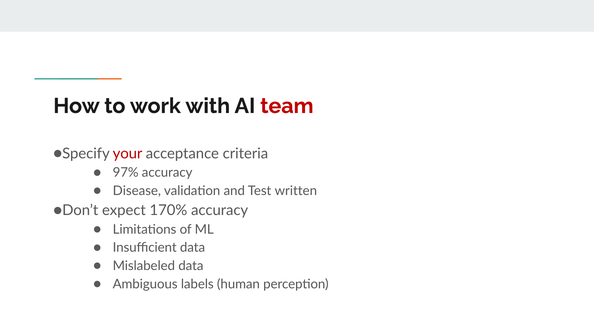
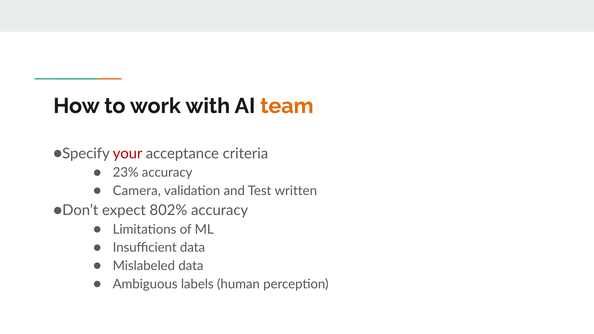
team colour: red -> orange (287, 106)
97%: 97% -> 23% (126, 173)
Disease: Disease -> Camera (137, 191)
170%: 170% -> 802% (168, 210)
